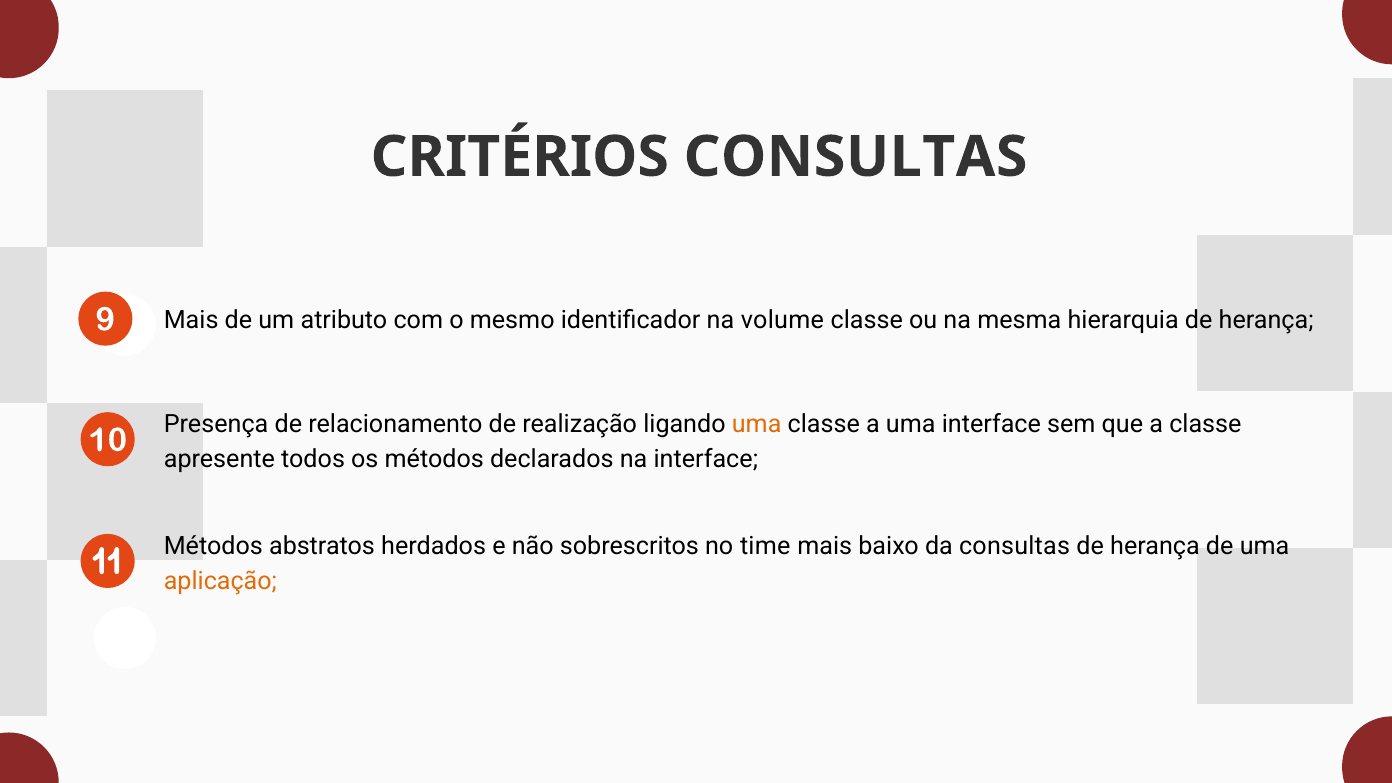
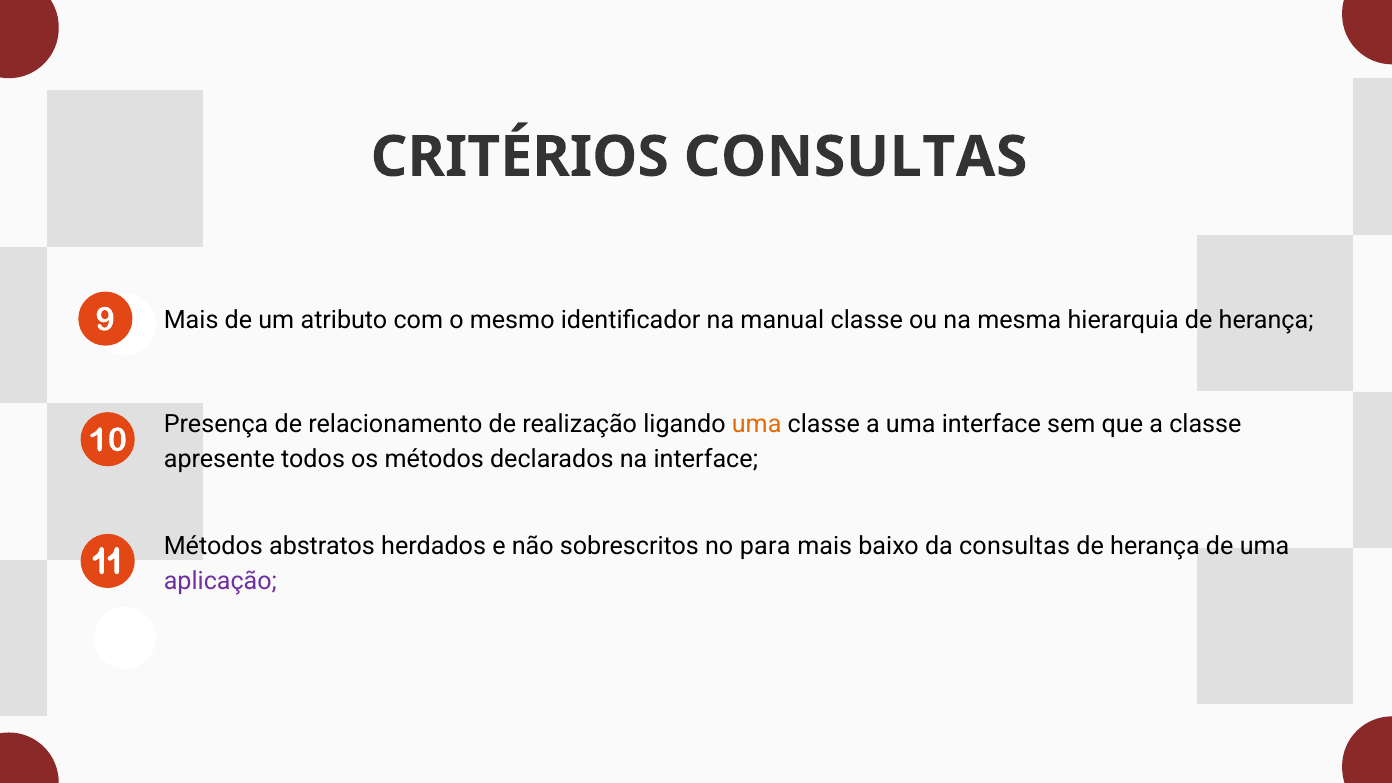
volume: volume -> manual (782, 320)
time: time -> para (765, 546)
aplicação colour: orange -> purple (220, 581)
